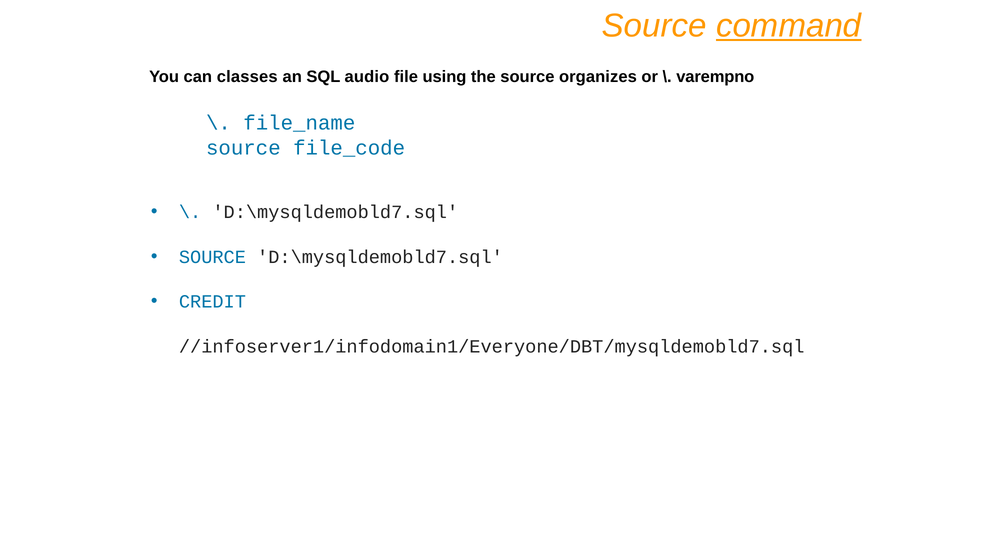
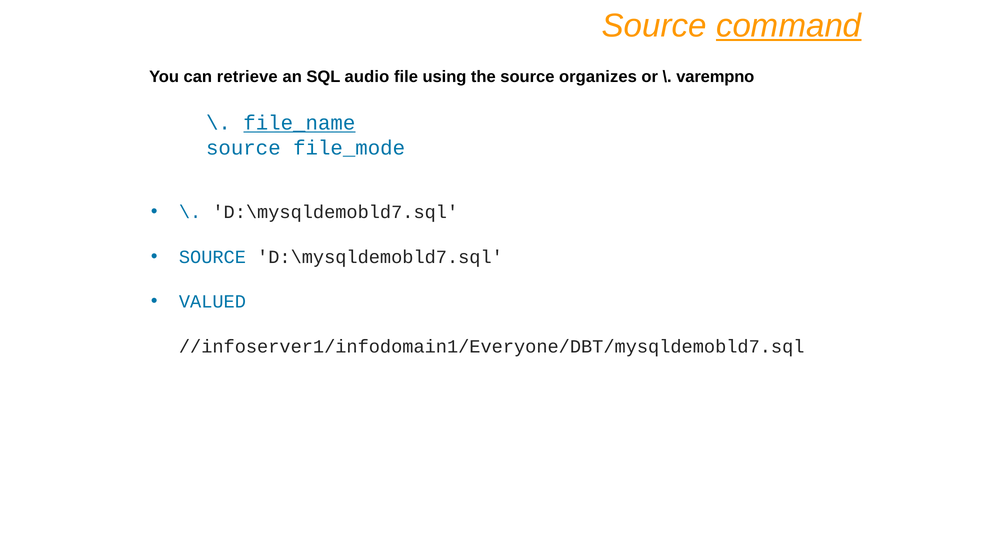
classes: classes -> retrieve (247, 77)
file_name underline: none -> present (299, 123)
file_code: file_code -> file_mode (349, 148)
CREDIT: CREDIT -> VALUED (212, 301)
